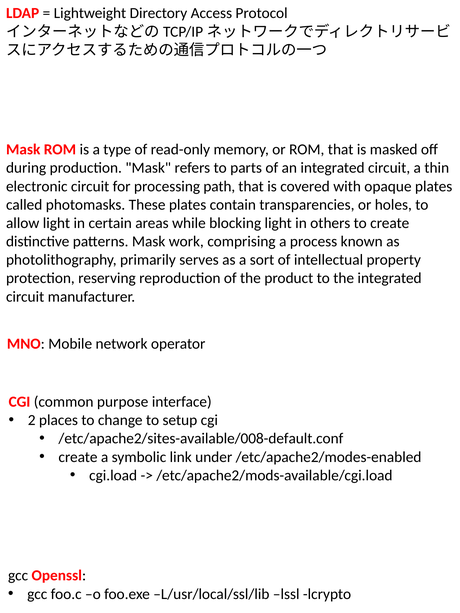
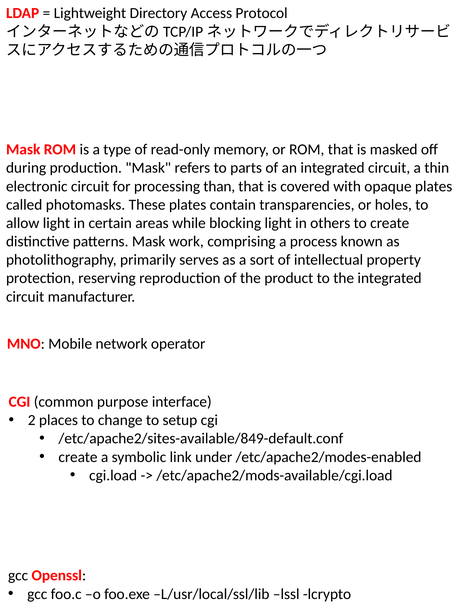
path: path -> than (219, 186)
/etc/apache2/sites-available/008-default.conf: /etc/apache2/sites-available/008-default.conf -> /etc/apache2/sites-available/849-default.conf (201, 439)
